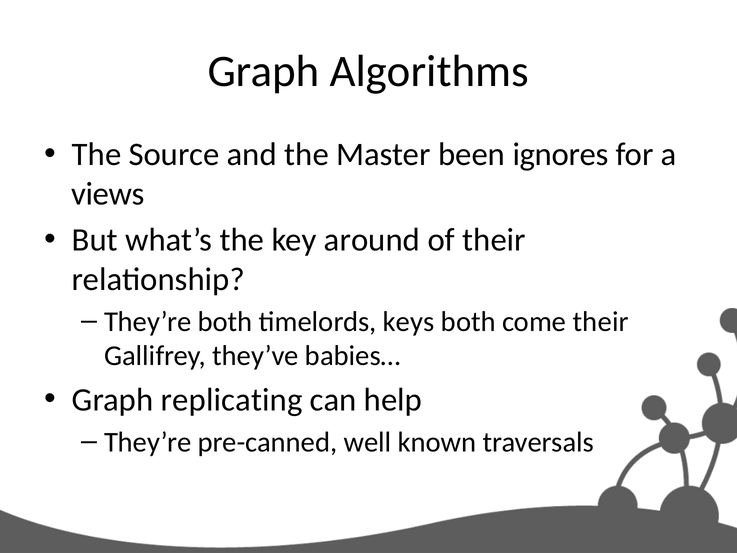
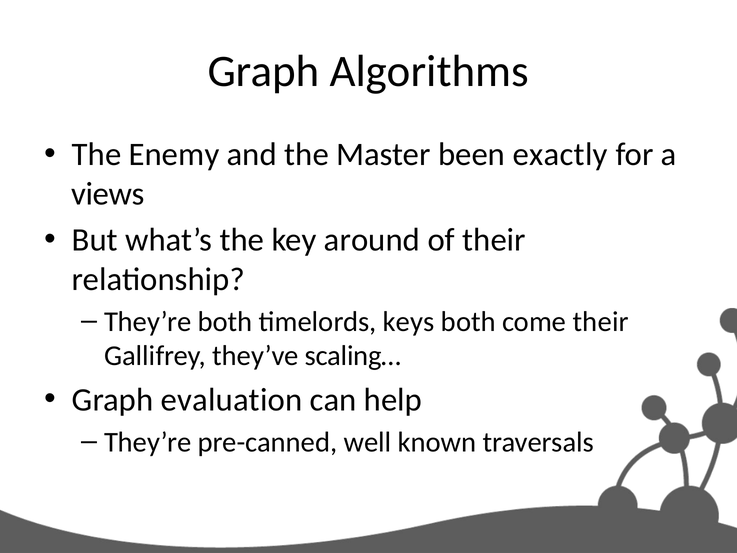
Source: Source -> Enemy (174, 155)
ignores: ignores -> exactly (560, 155)
babies…: babies… -> scaling… (353, 356)
replicating: replicating -> evaluation (232, 400)
